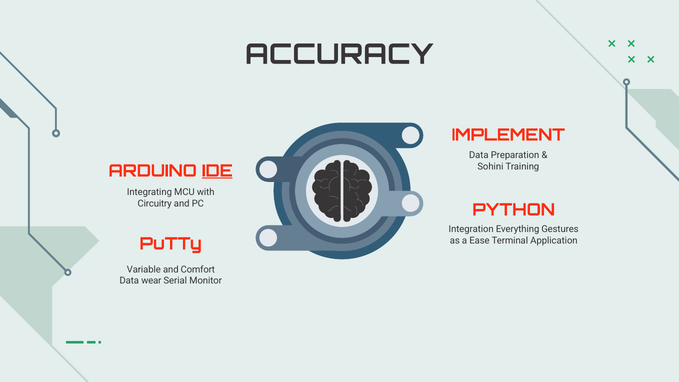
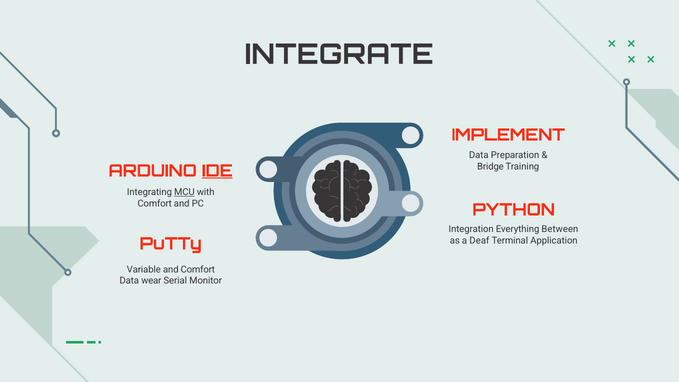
ACCURACY: ACCURACY -> INTEGRATE (339, 55)
Sohini: Sohini -> Bridge (490, 166)
MCU underline: none -> present (184, 192)
Circuitry: Circuitry -> Comfort (155, 203)
Gestures: Gestures -> Between (560, 229)
Ease: Ease -> Deaf (479, 240)
